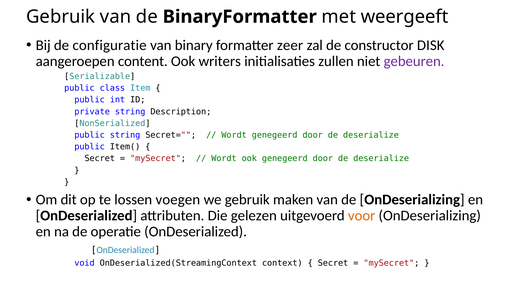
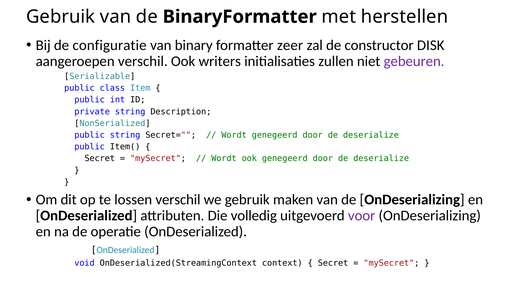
weergeeft: weergeeft -> herstellen (405, 17)
aangeroepen content: content -> verschil (143, 61)
lossen voegen: voegen -> verschil (178, 200)
gelezen: gelezen -> volledig (254, 216)
voor colour: orange -> purple (362, 216)
